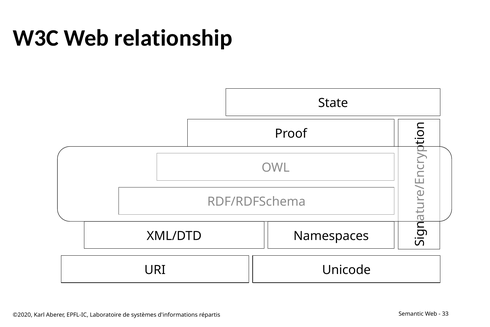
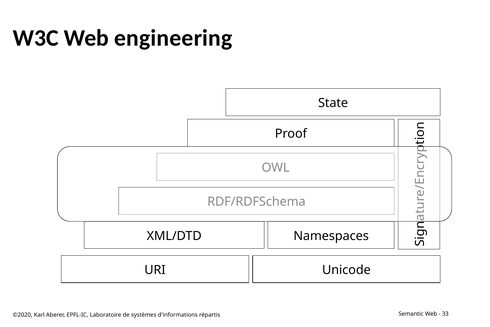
relationship: relationship -> engineering (173, 38)
